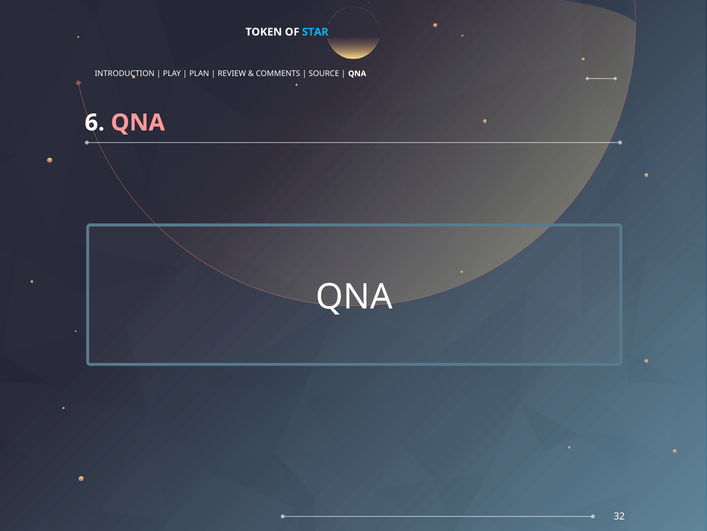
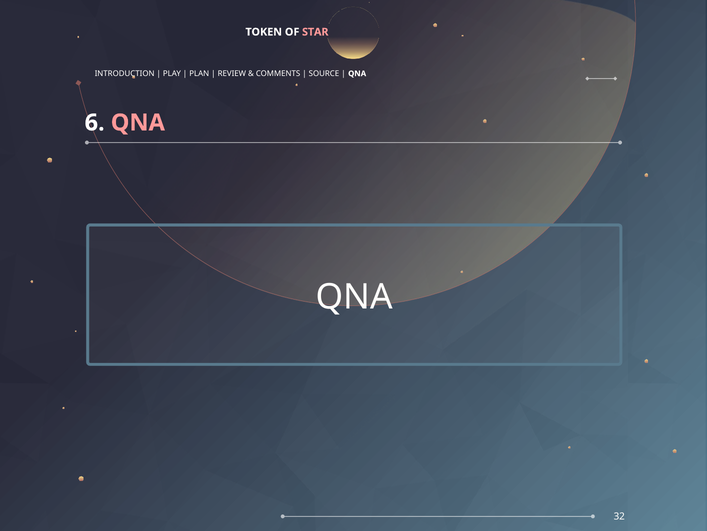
STAR colour: light blue -> pink (315, 32)
